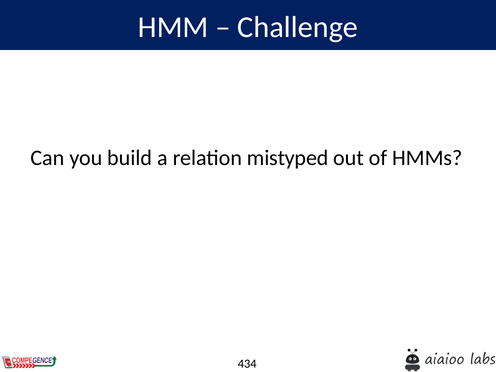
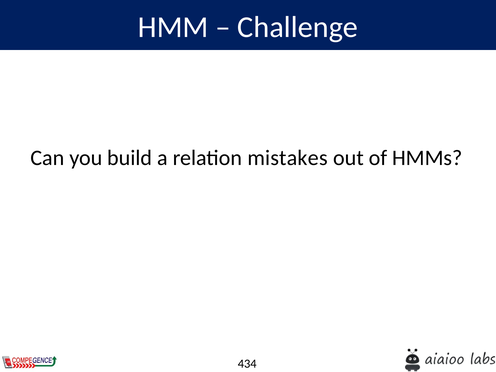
mistyped: mistyped -> mistakes (287, 158)
